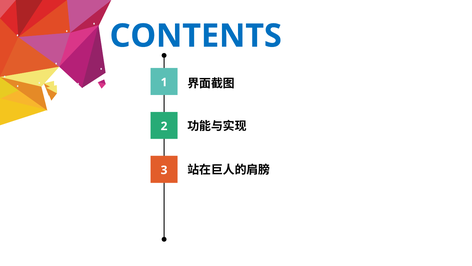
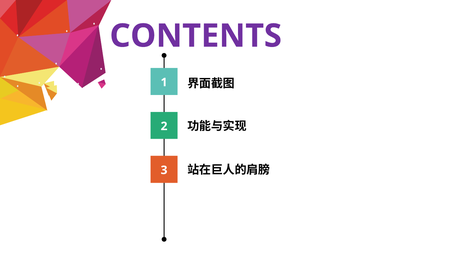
CONTENTS colour: blue -> purple (196, 36)
